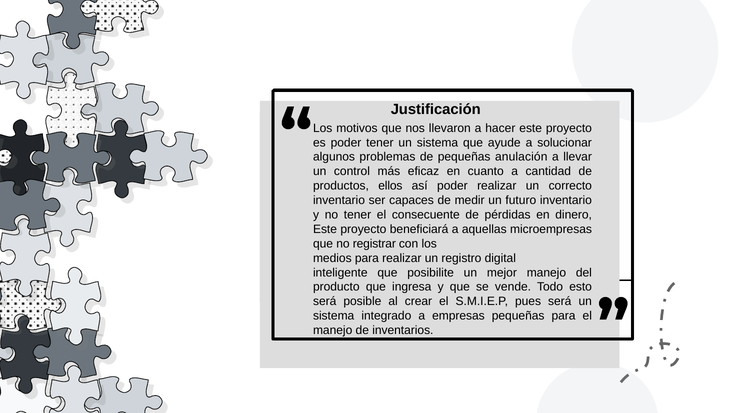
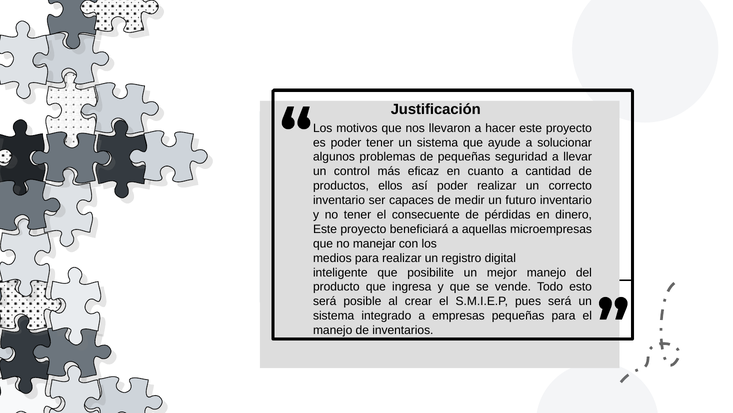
anulación: anulación -> seguridad (521, 157)
registrar: registrar -> manejar (374, 243)
